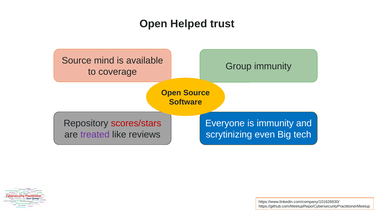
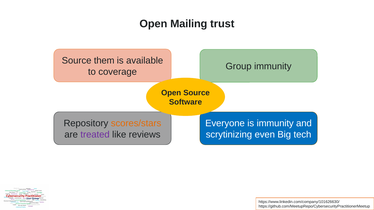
Helped: Helped -> Mailing (189, 24)
mind: mind -> them (104, 61)
scores/stars colour: red -> orange (136, 124)
